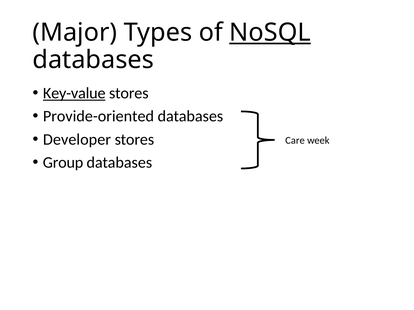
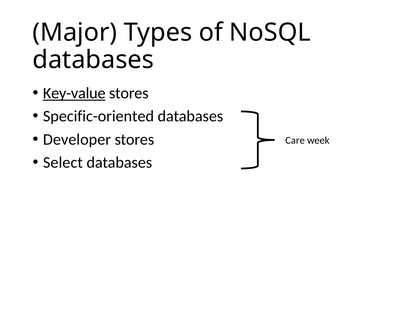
NoSQL underline: present -> none (270, 33)
Provide-oriented: Provide-oriented -> Specific-oriented (98, 116)
Group: Group -> Select (63, 163)
